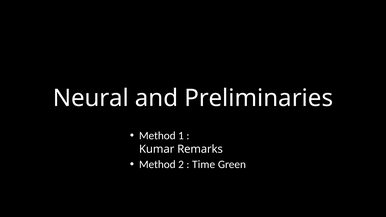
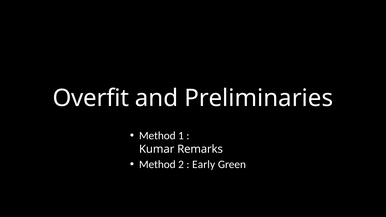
Neural: Neural -> Overfit (91, 98)
Time: Time -> Early (204, 165)
